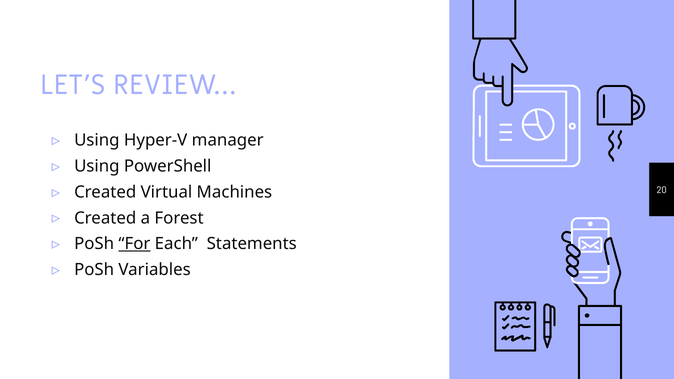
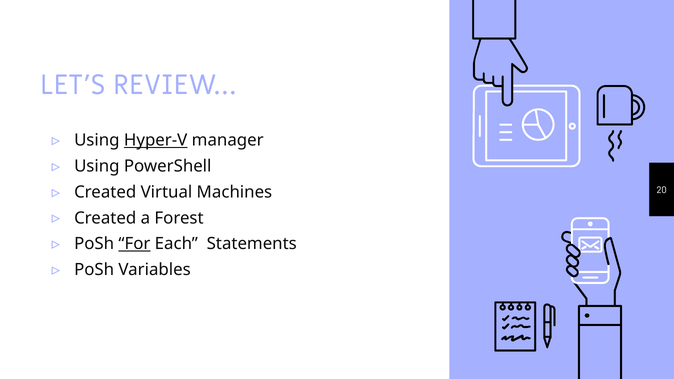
Hyper-V underline: none -> present (156, 140)
